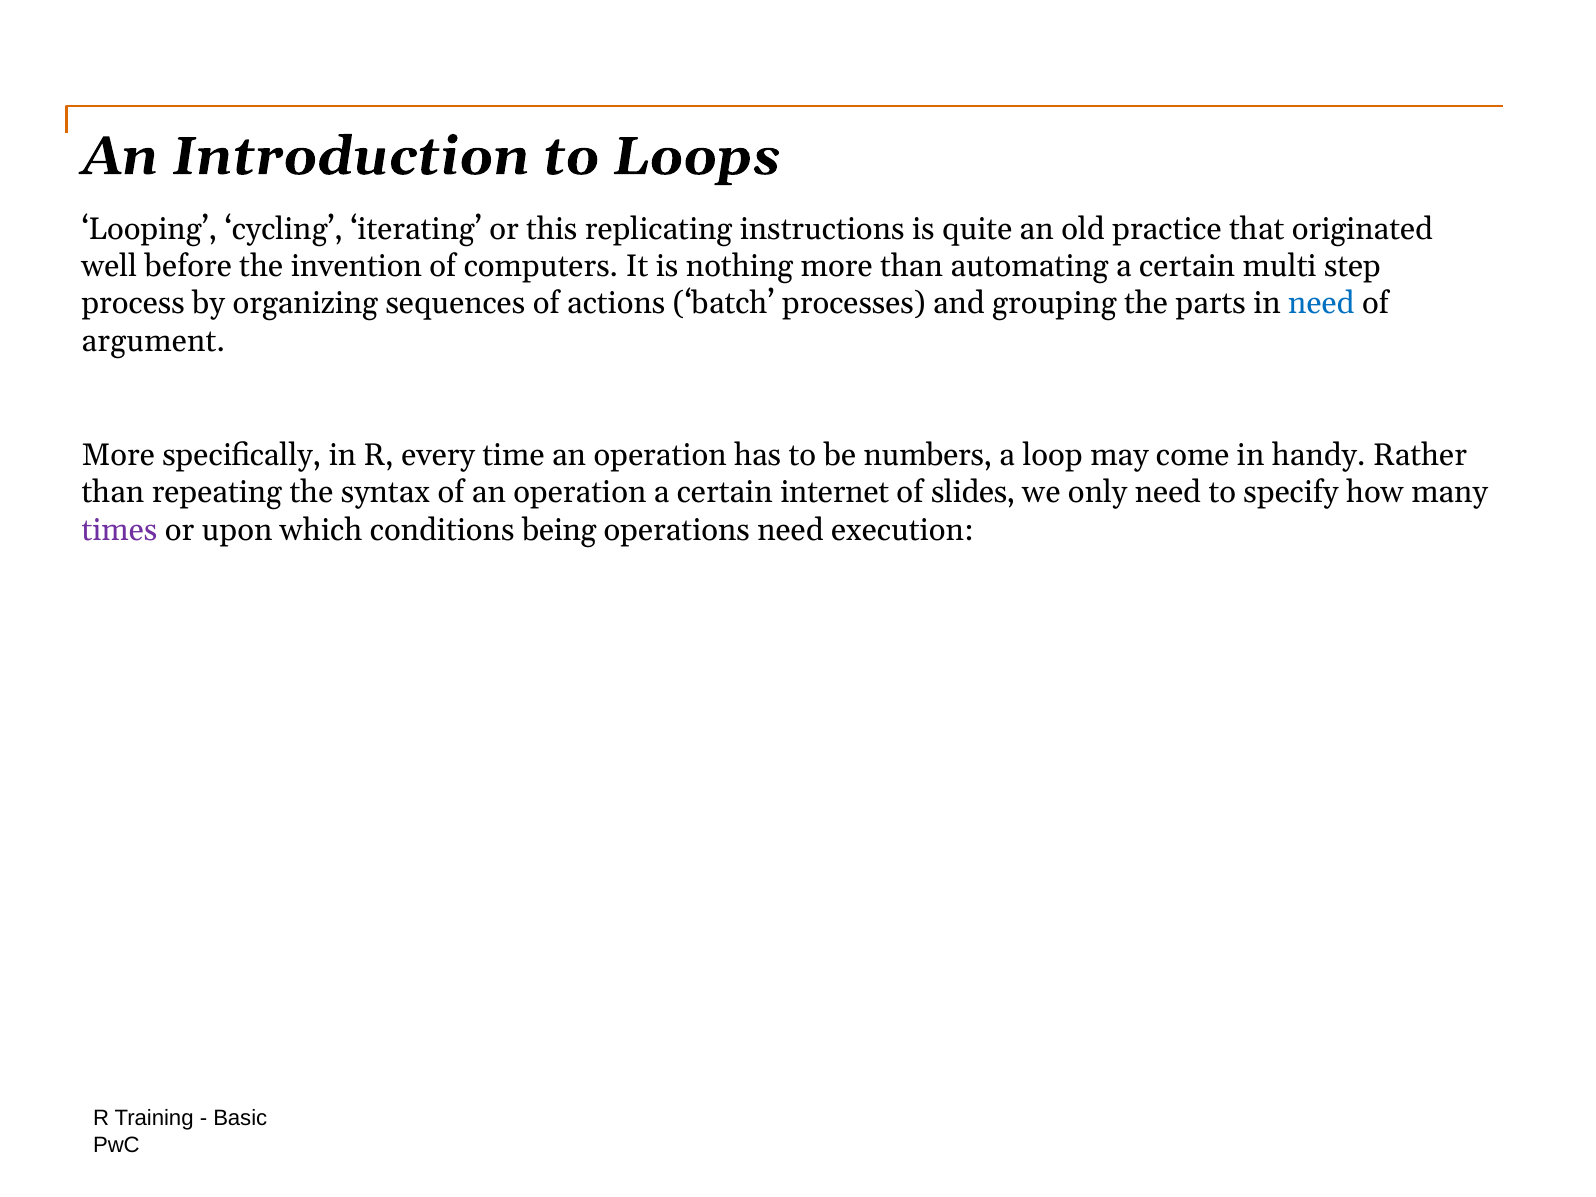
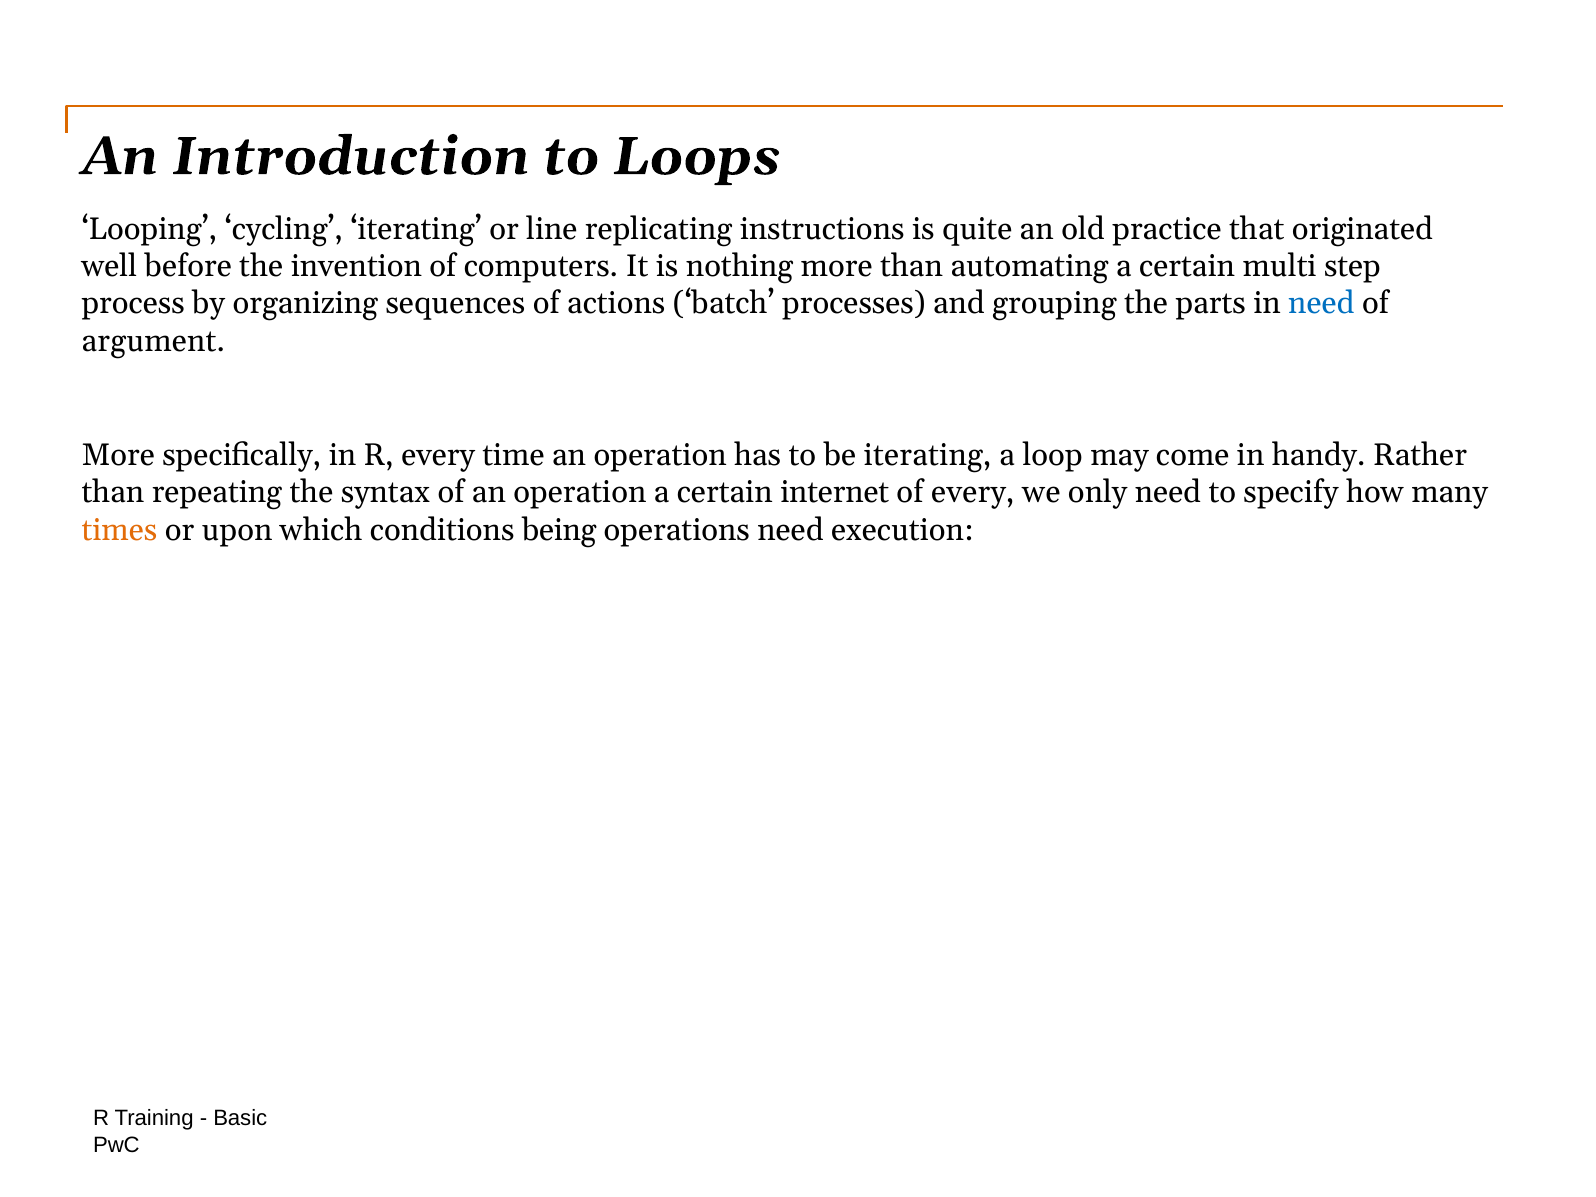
this: this -> line (552, 229)
be numbers: numbers -> iterating (928, 455)
of slides: slides -> every (973, 493)
times colour: purple -> orange (119, 530)
